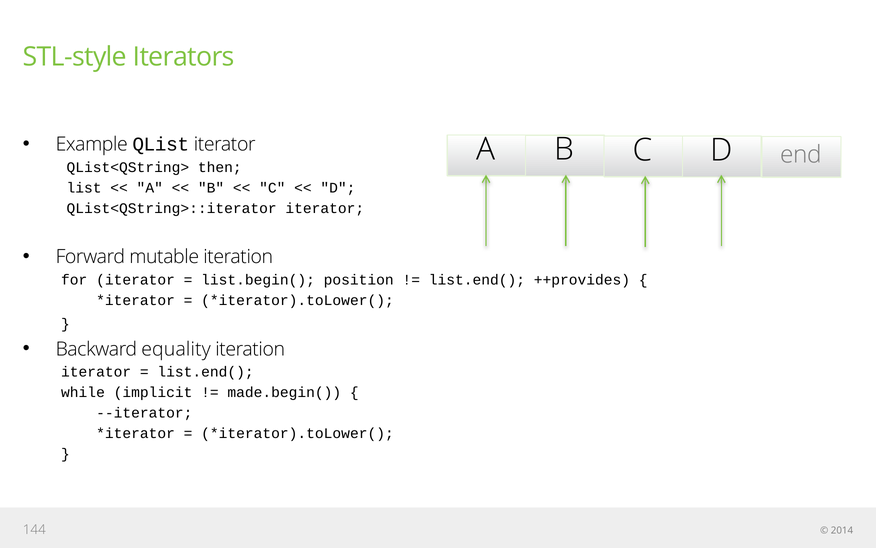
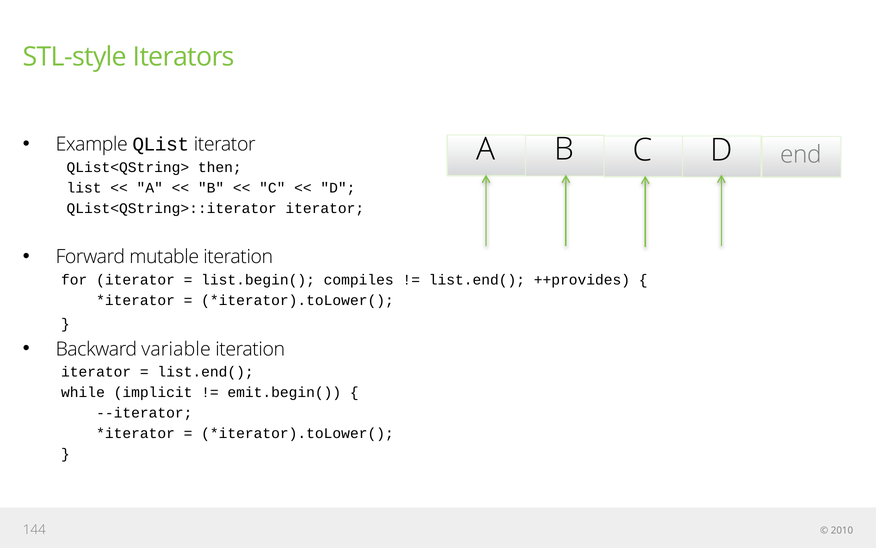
position: position -> compiles (359, 280)
equality: equality -> variable (176, 349)
made.begin(: made.begin( -> emit.begin( (284, 392)
2014: 2014 -> 2010 (842, 530)
